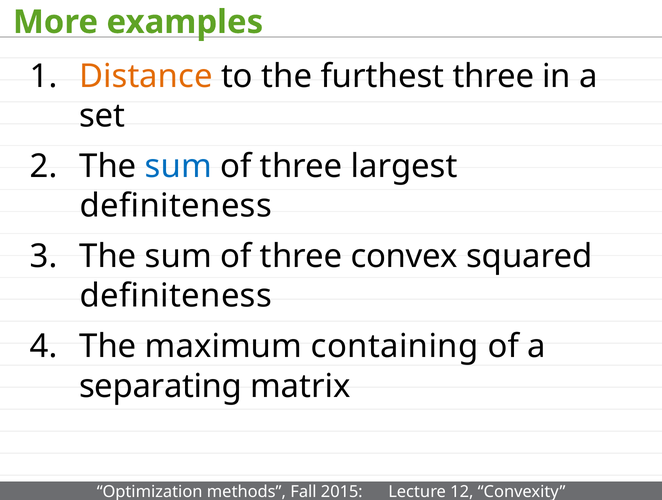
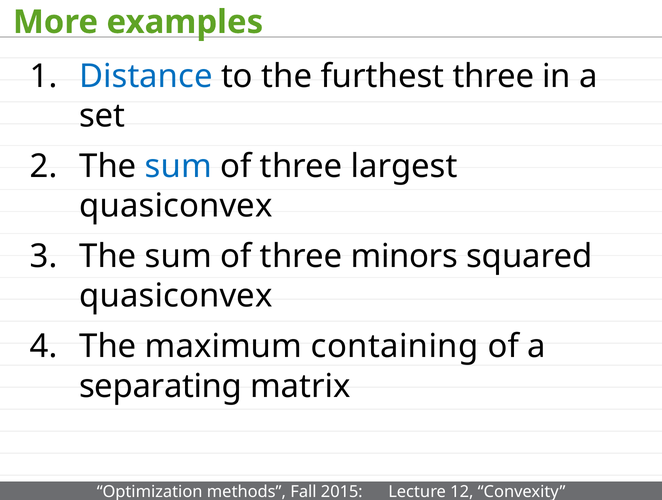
Distance colour: orange -> blue (146, 76)
definiteness: definiteness -> quasiconvex (176, 206)
convex: convex -> minors (404, 256)
definiteness: definiteness -> quasiconvex (176, 296)
